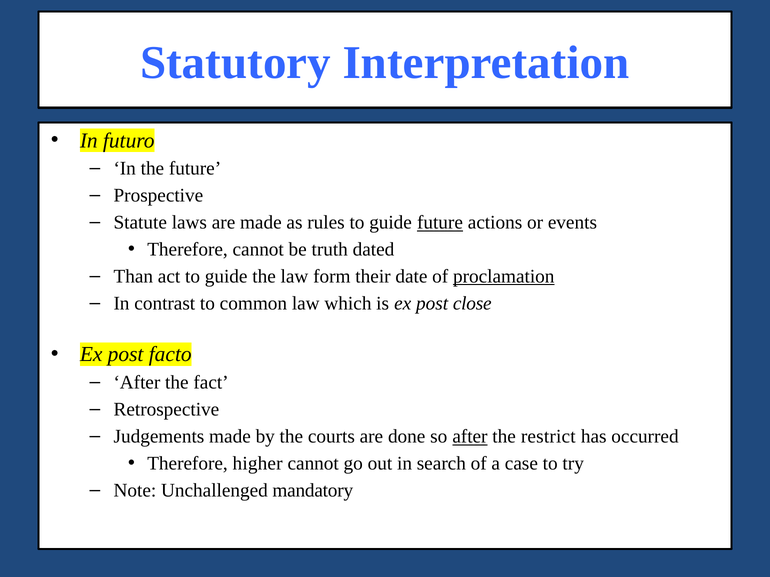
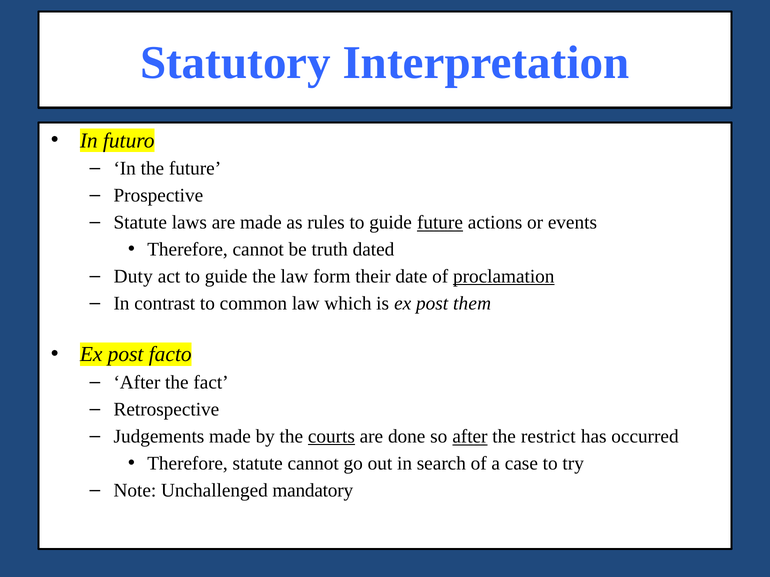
Than: Than -> Duty (133, 277)
close: close -> them (472, 303)
courts underline: none -> present (331, 437)
Therefore higher: higher -> statute (258, 464)
